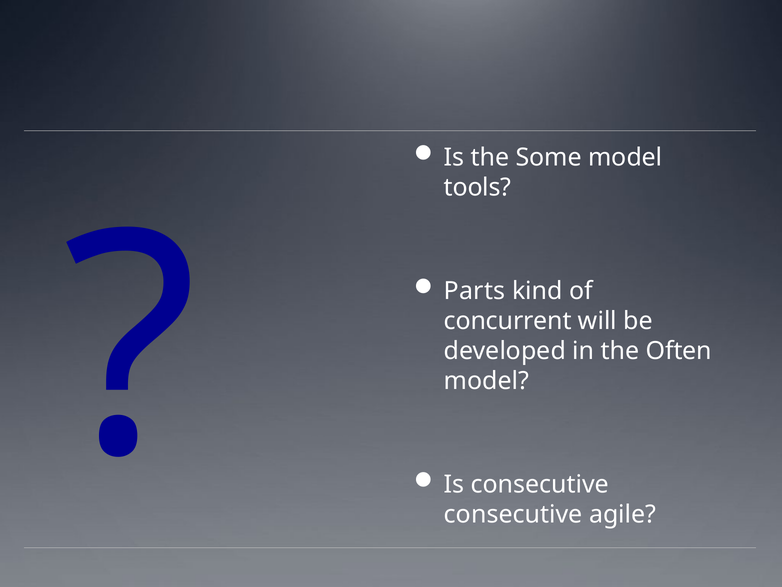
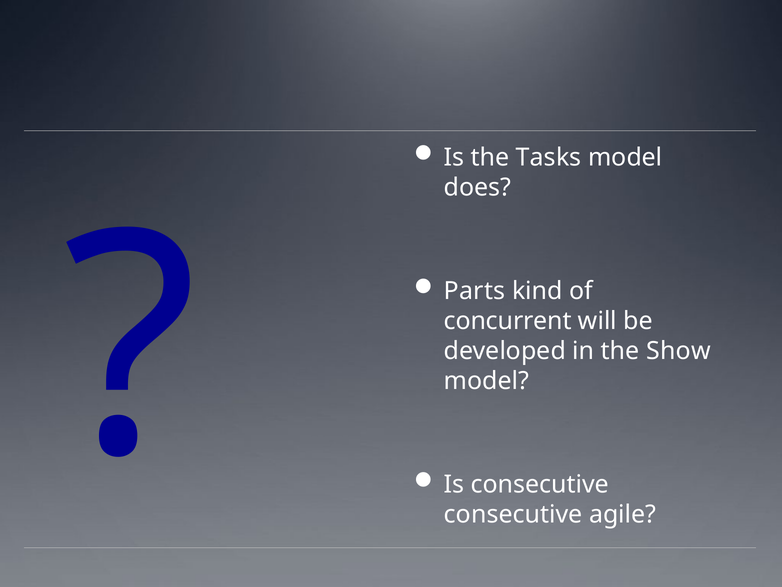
Some: Some -> Tasks (549, 157)
tools: tools -> does (477, 187)
Often: Often -> Show (679, 351)
